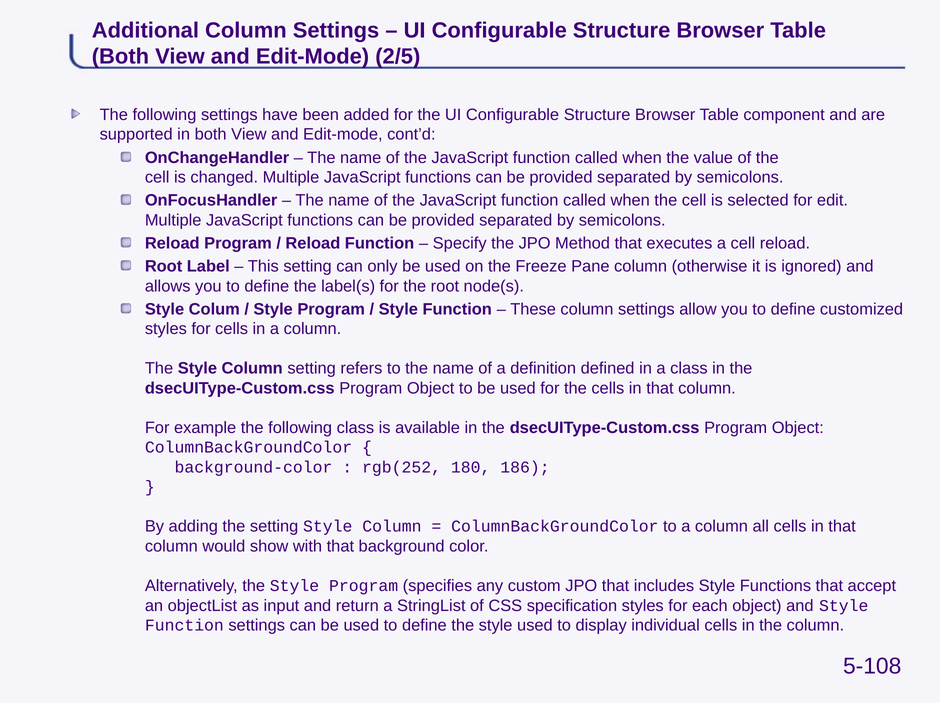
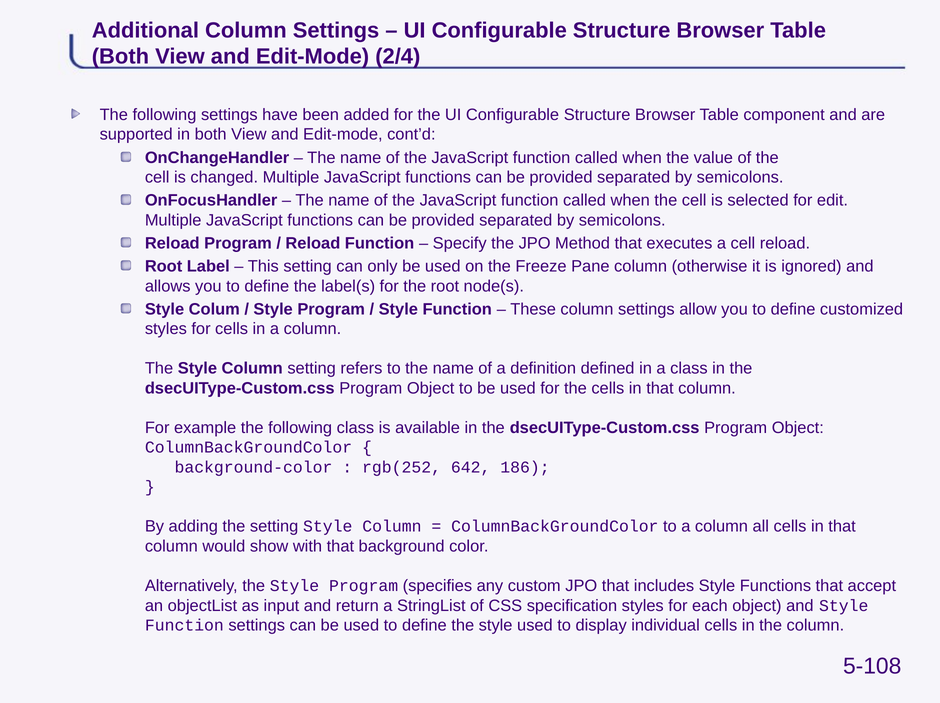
2/5: 2/5 -> 2/4 (398, 57)
180: 180 -> 642 (471, 467)
